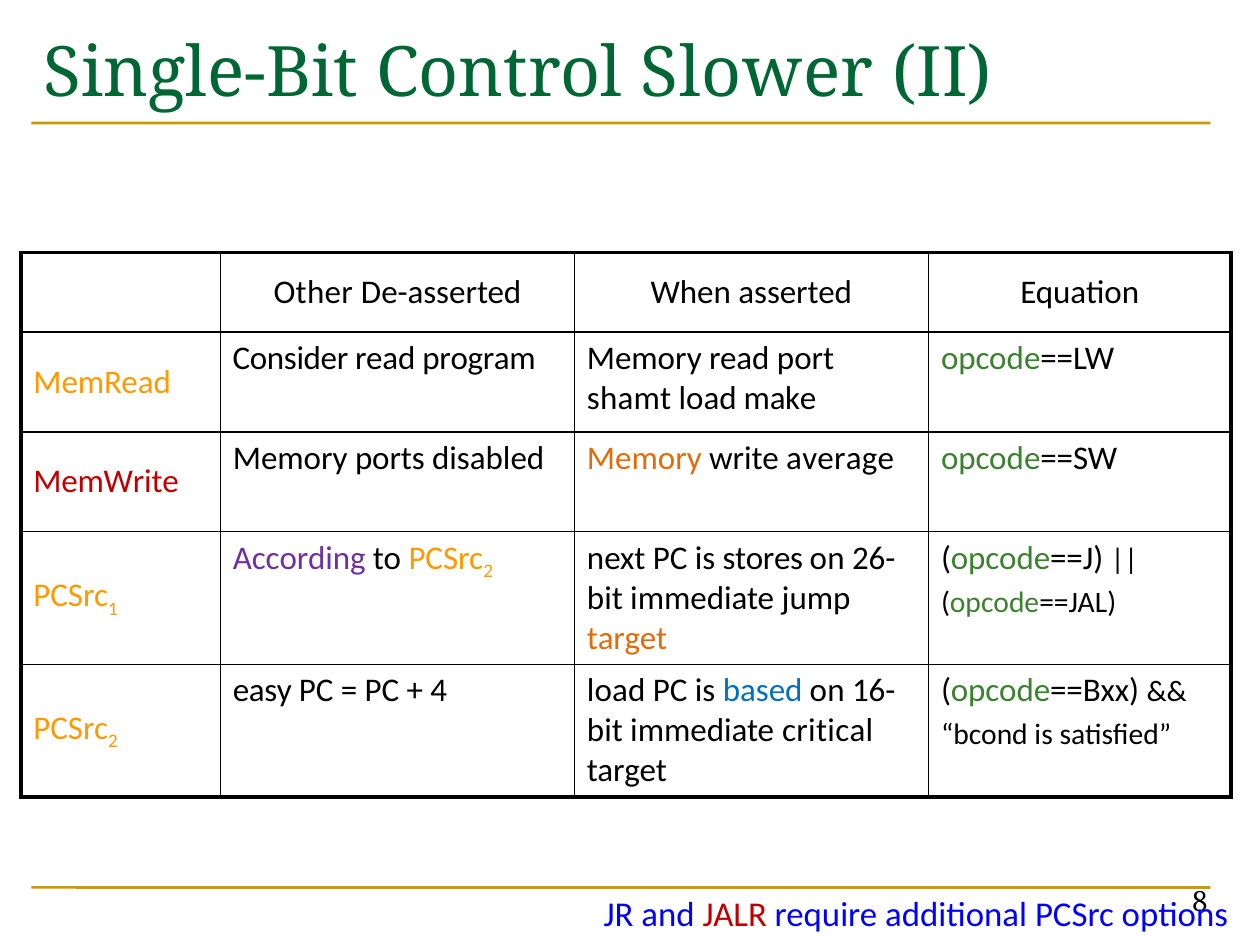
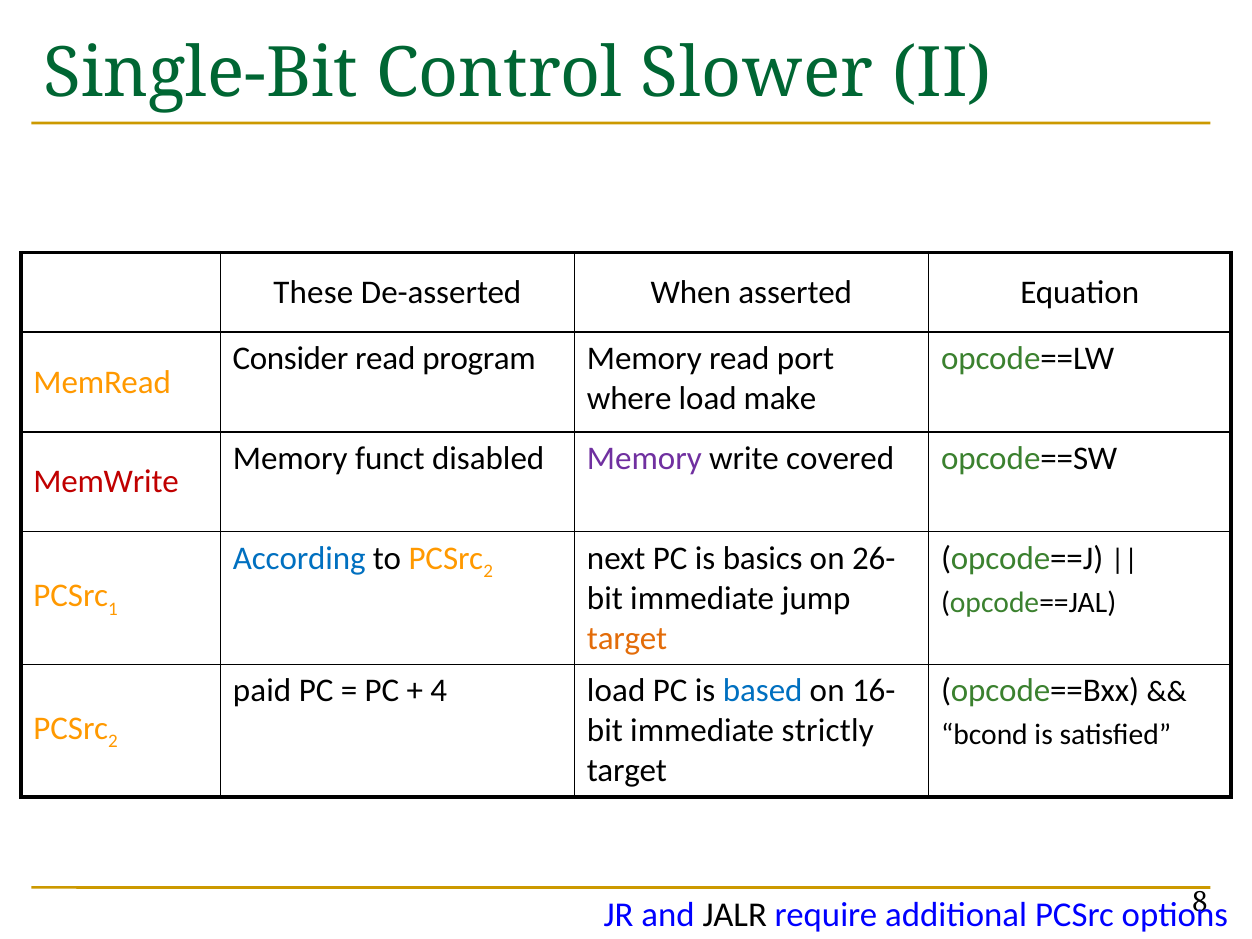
Other: Other -> These (313, 293)
shamt: shamt -> where (629, 399)
ports: ports -> funct (390, 458)
Memory colour: orange -> purple (644, 458)
average: average -> covered (840, 458)
According colour: purple -> blue (299, 558)
stores: stores -> basics (763, 558)
easy: easy -> paid (262, 691)
critical: critical -> strictly (828, 731)
JALR colour: red -> black (735, 915)
